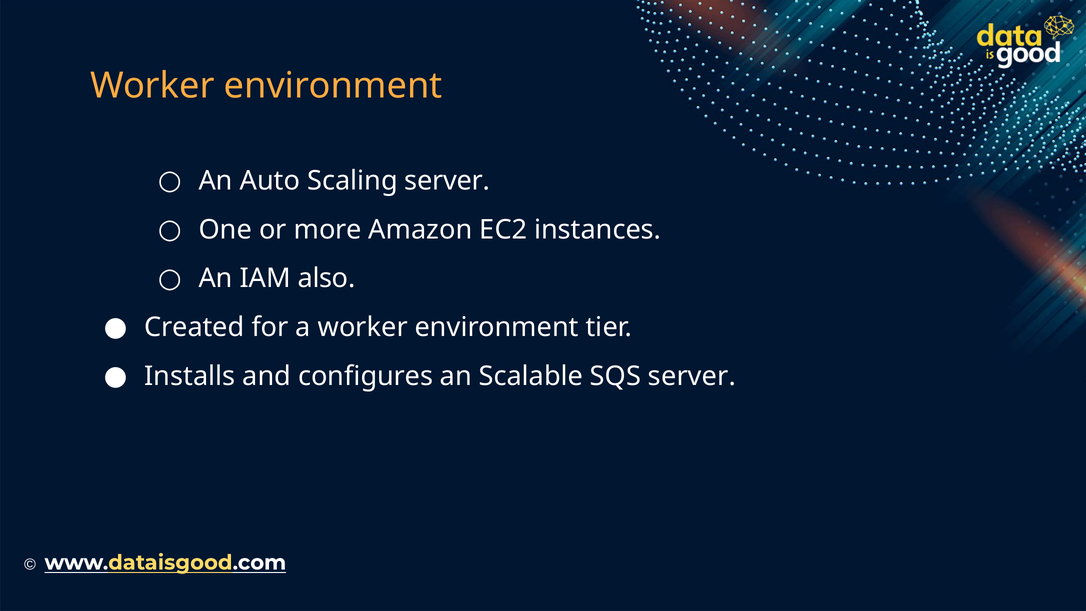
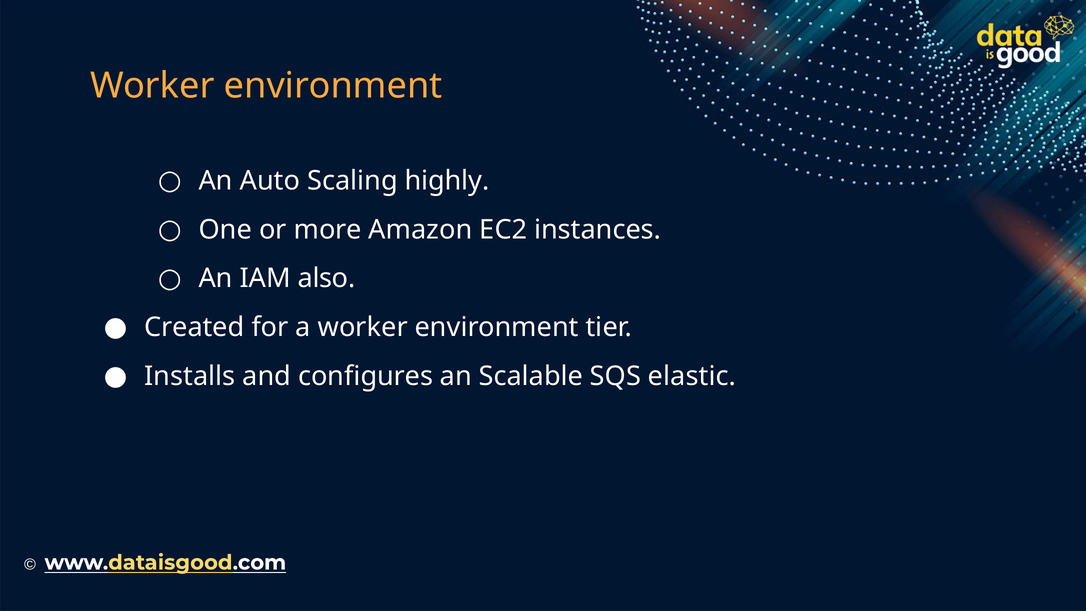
Scaling server: server -> highly (447, 181)
SQS server: server -> elastic (692, 376)
